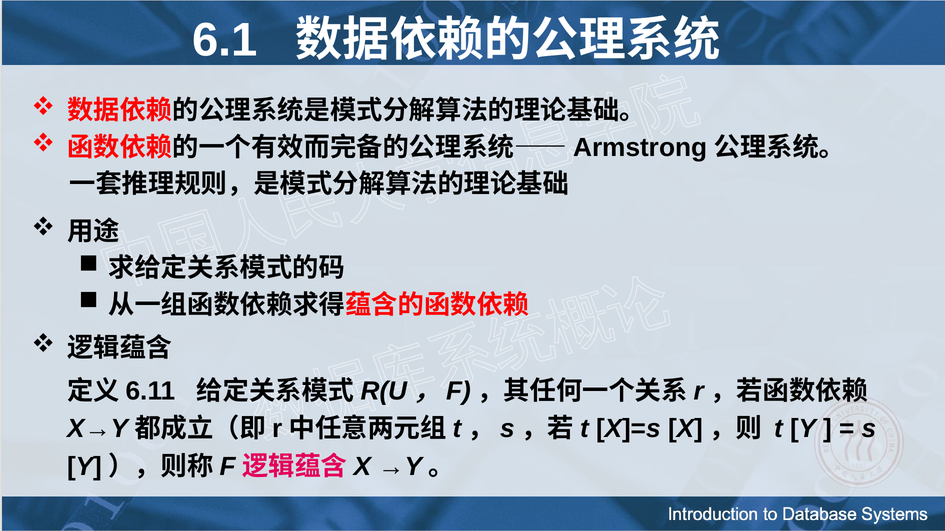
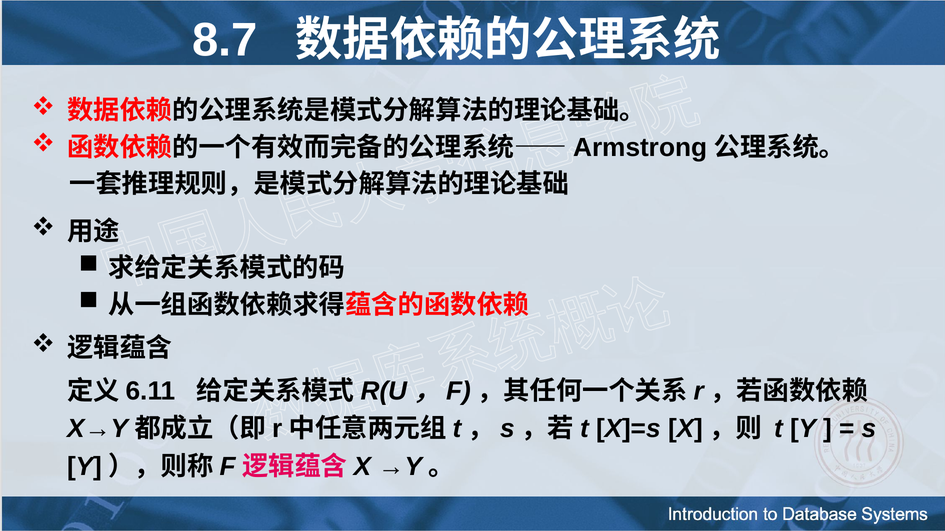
6.1: 6.1 -> 8.7 (225, 40)
